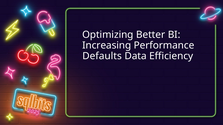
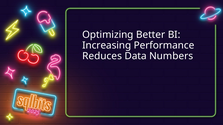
Defaults: Defaults -> Reduces (102, 56)
Efficiency: Efficiency -> Numbers (171, 56)
